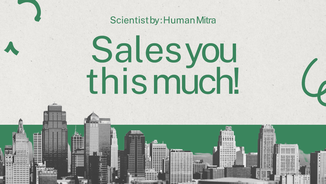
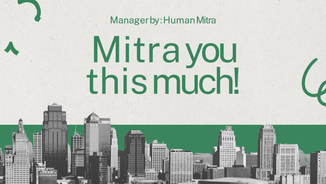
Scientist: Scientist -> Manager (129, 20)
Sales: Sales -> Mitra (136, 50)
